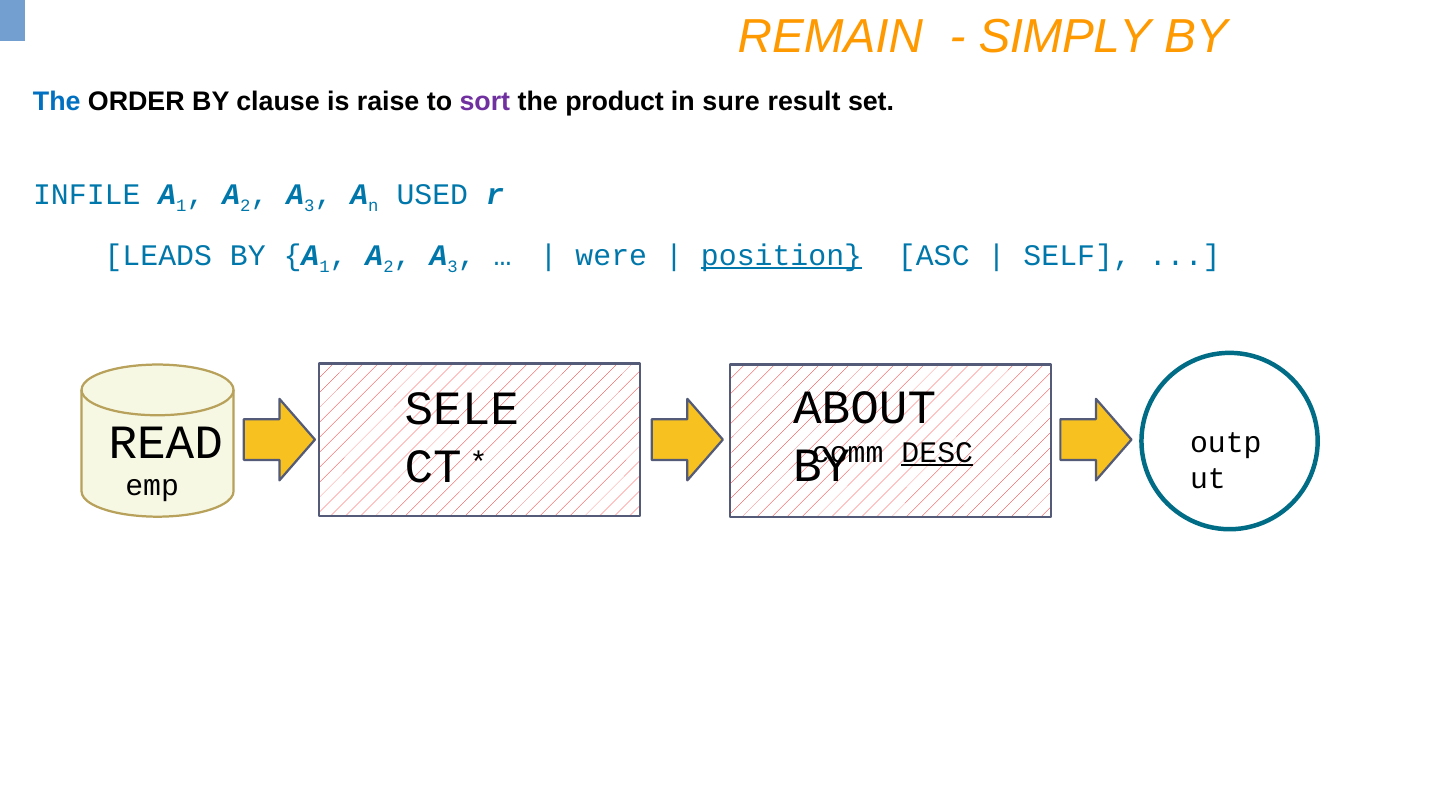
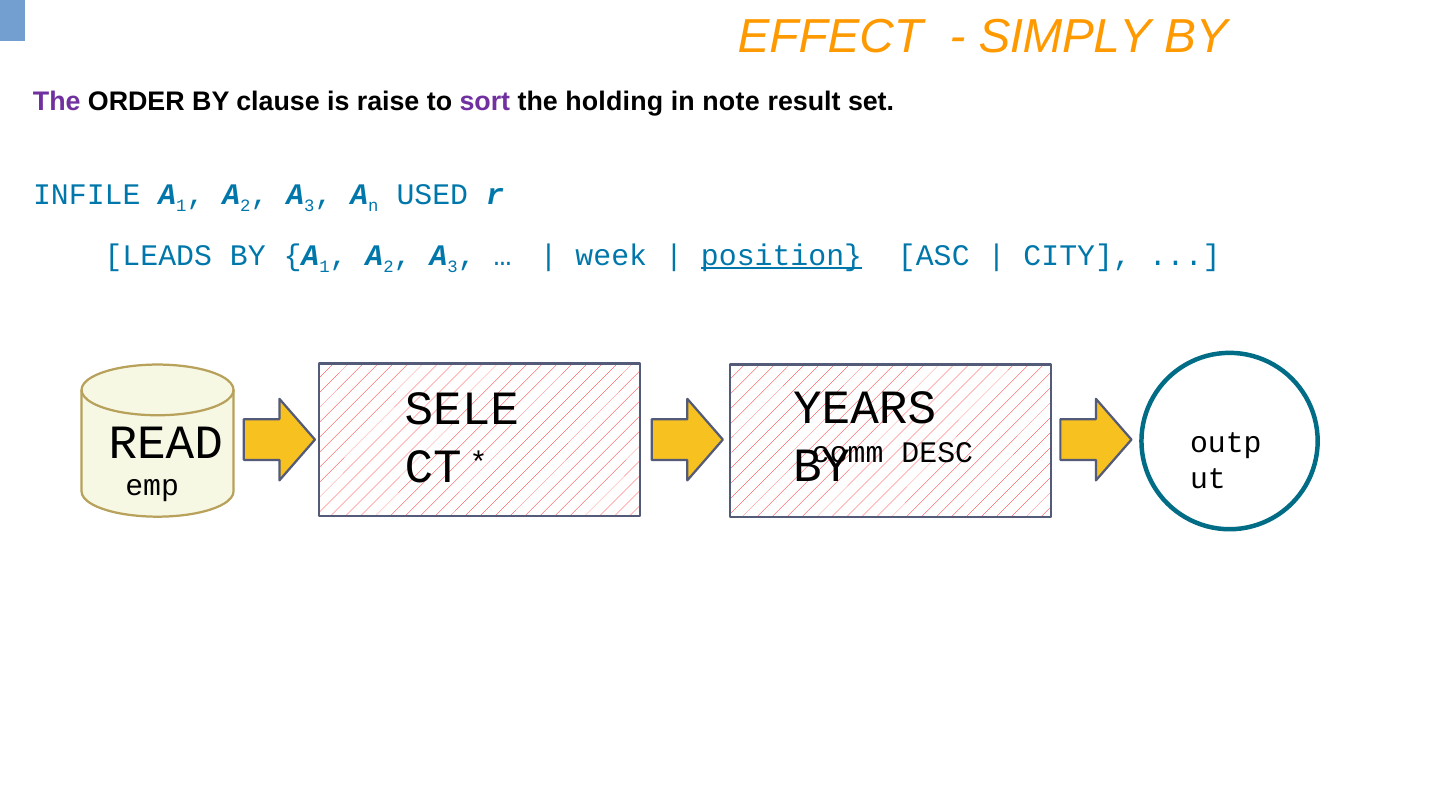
REMAIN: REMAIN -> EFFECT (830, 37)
The colour: blue -> purple (57, 102)
product: product -> holding (614, 102)
sure: sure -> note (731, 102)
were: were -> week (611, 255)
SELF: SELF -> CITY (1077, 255)
ABOUT: ABOUT -> YEARS (865, 408)
DESC underline: present -> none (937, 452)
